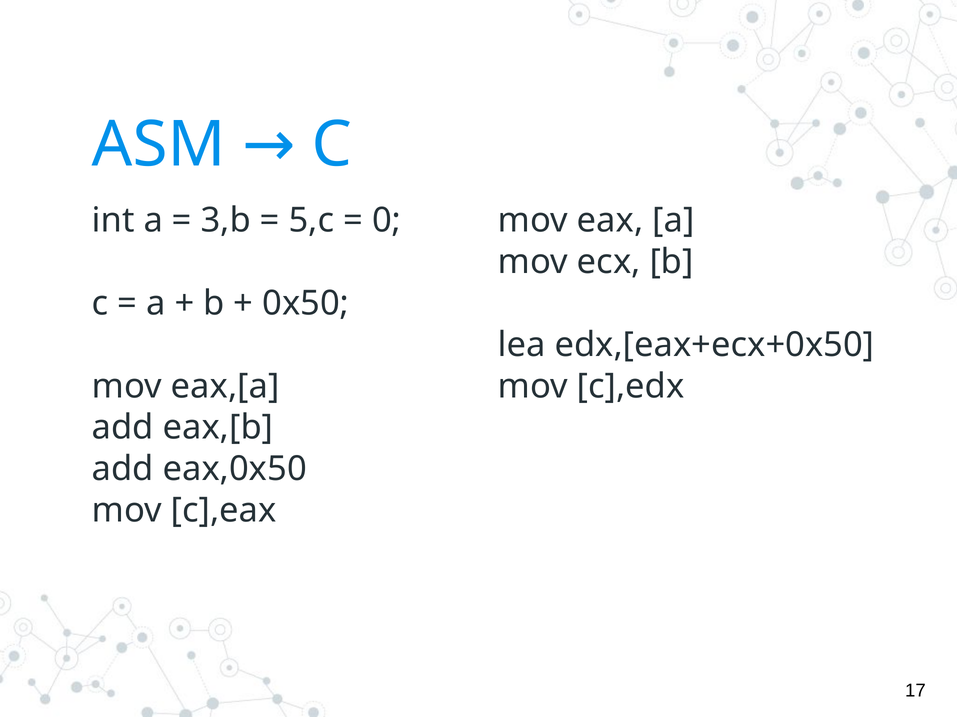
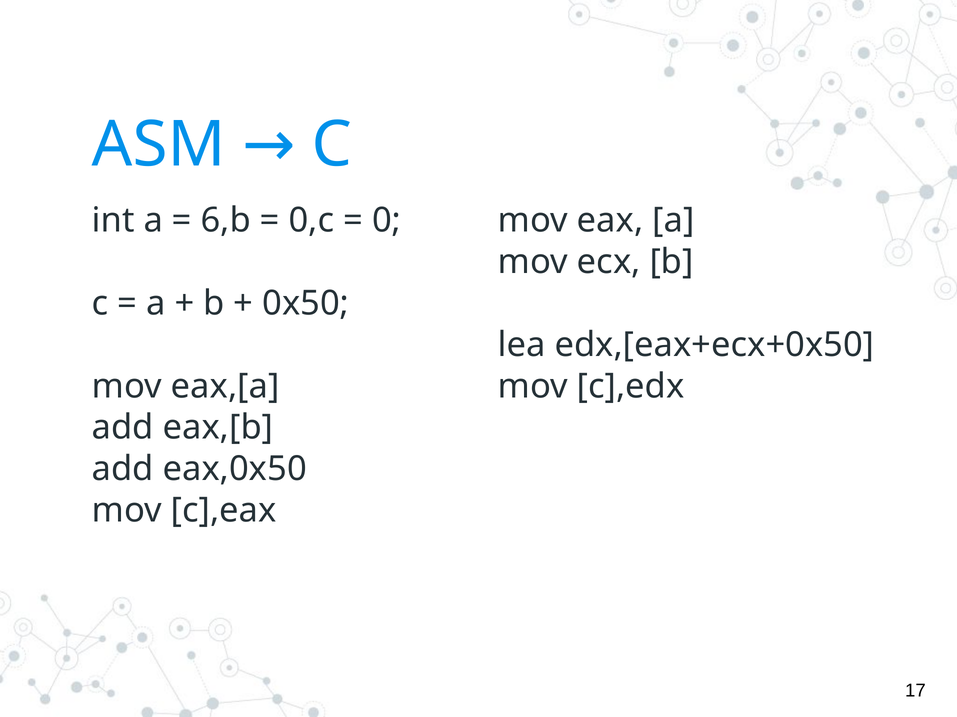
3,b: 3,b -> 6,b (226, 221)
5,c: 5,c -> 0,c (312, 221)
